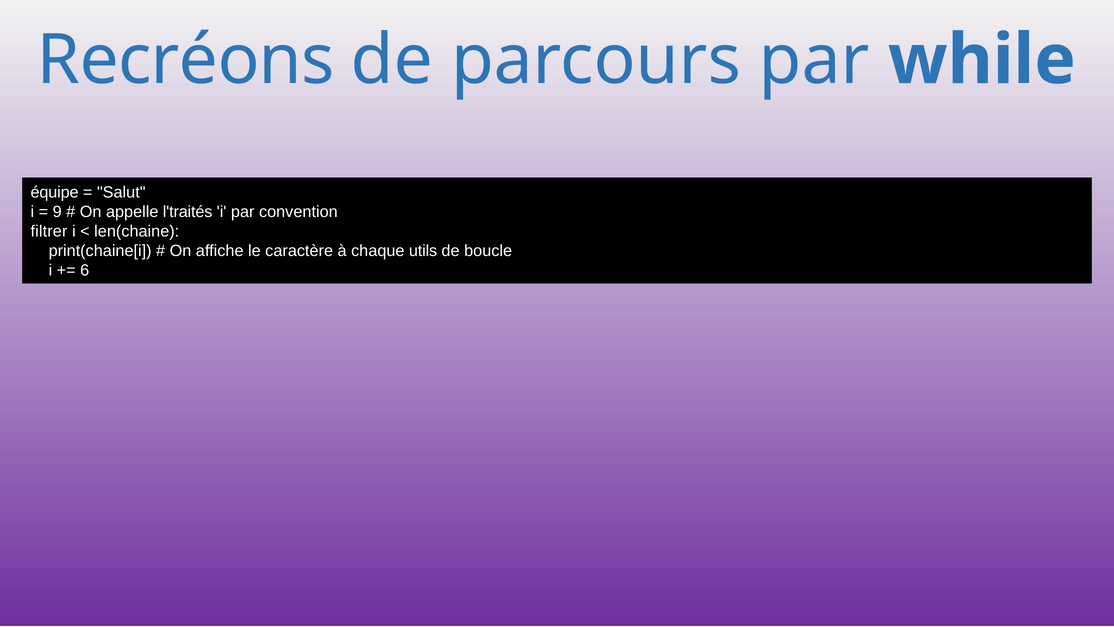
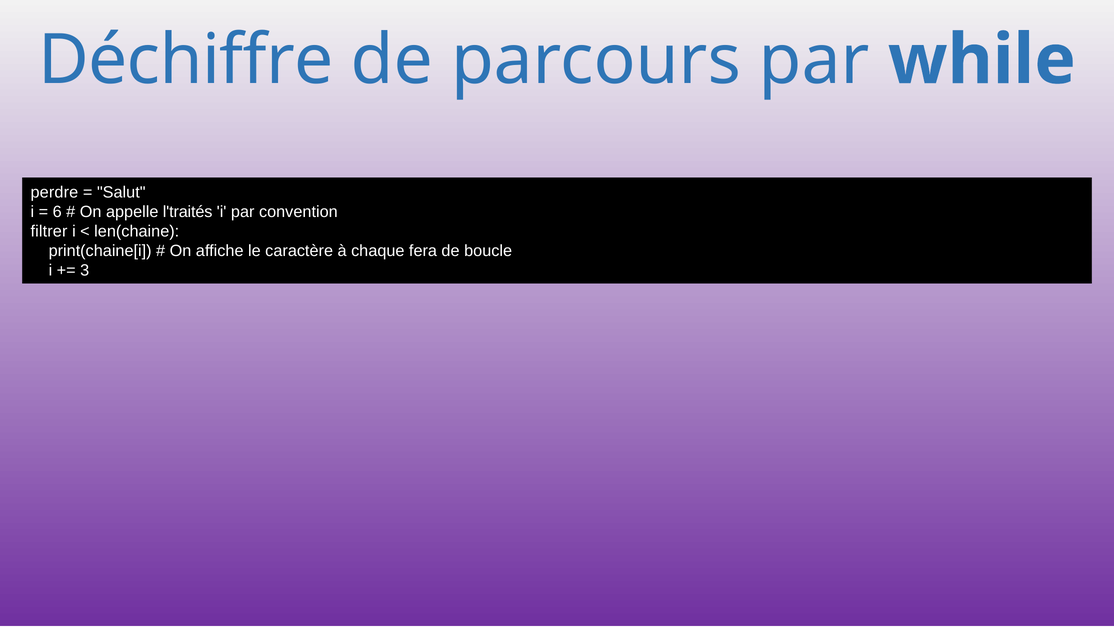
Recréons: Recréons -> Déchiffre (186, 60)
équipe: équipe -> perdre (54, 192)
9: 9 -> 6 (57, 212)
utils: utils -> fera (423, 251)
6: 6 -> 3 (85, 270)
